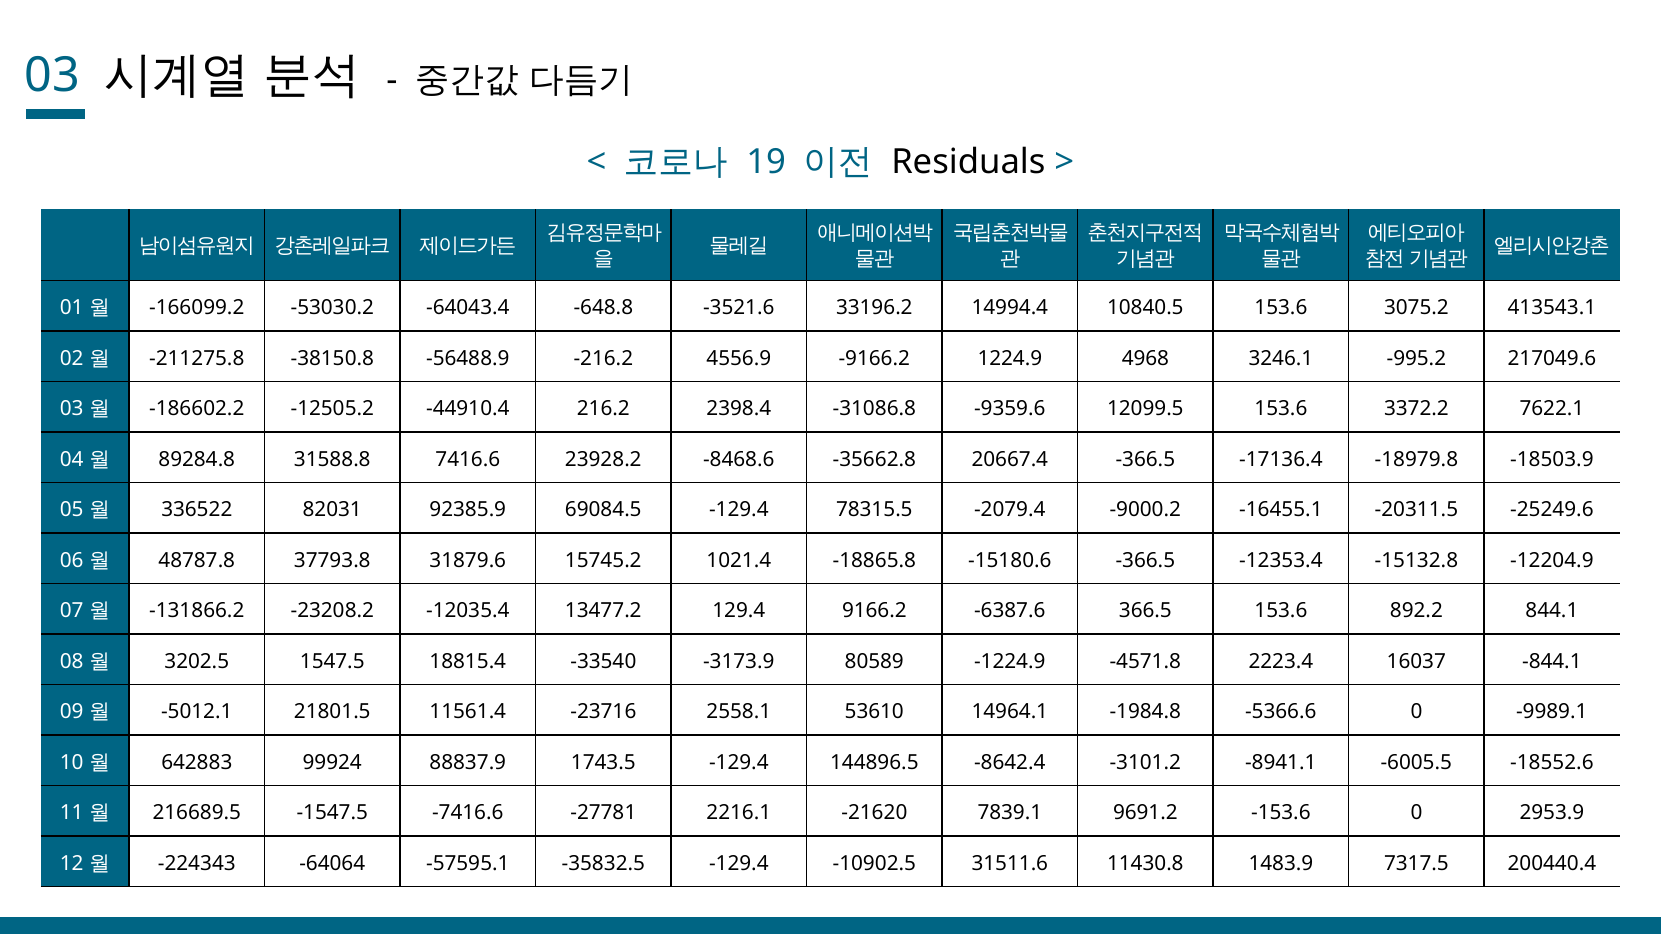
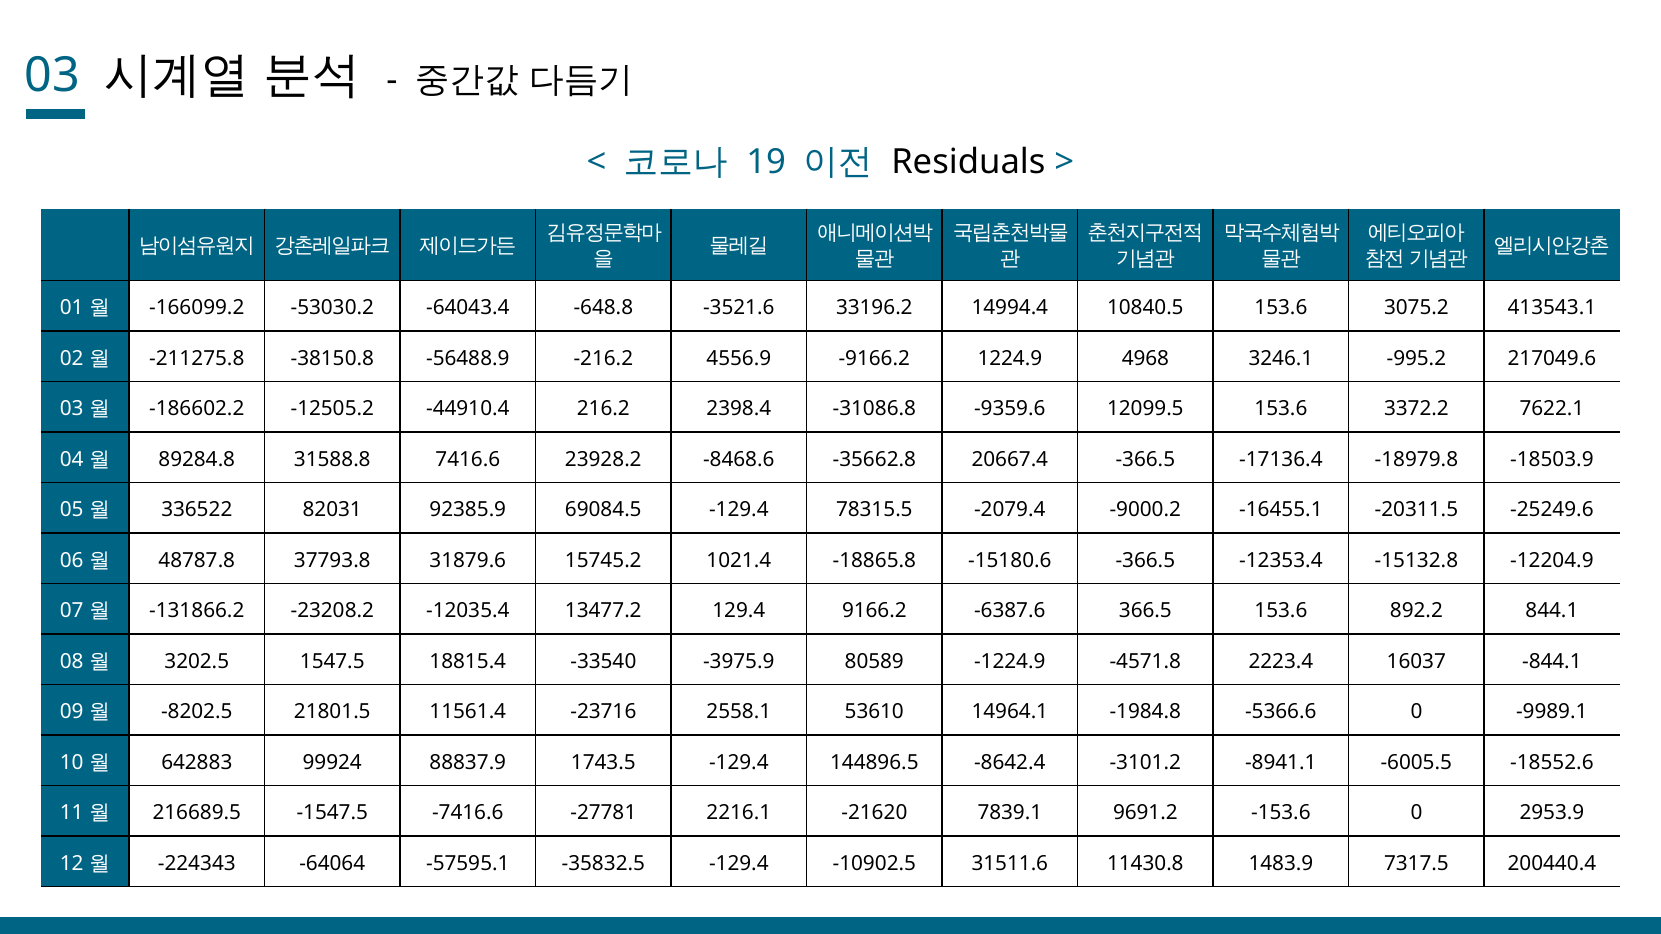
-3173.9: -3173.9 -> -3975.9 (739, 661)
-5012.1: -5012.1 -> -8202.5 (197, 712)
